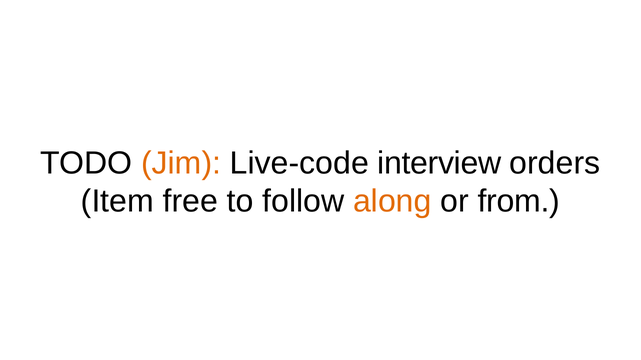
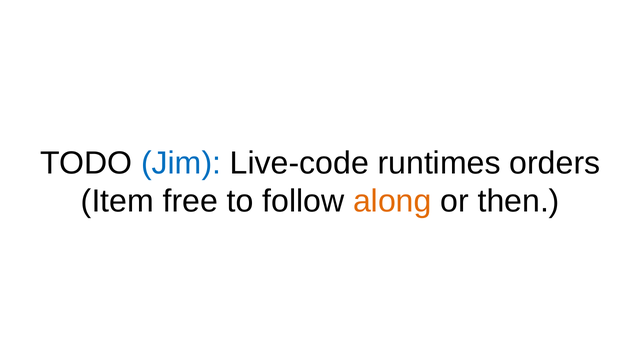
Jim colour: orange -> blue (181, 163)
interview: interview -> runtimes (439, 163)
from: from -> then (519, 202)
